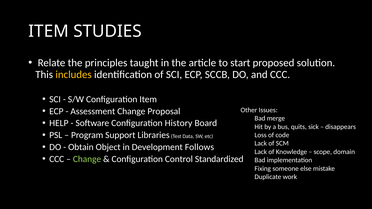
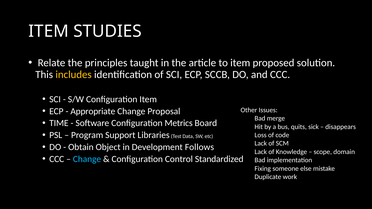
to start: start -> item (240, 63)
Assessment: Assessment -> Appropriate (93, 111)
HELP: HELP -> TIME (59, 123)
History: History -> Metrics (179, 123)
Change colour: light green -> light blue (87, 159)
